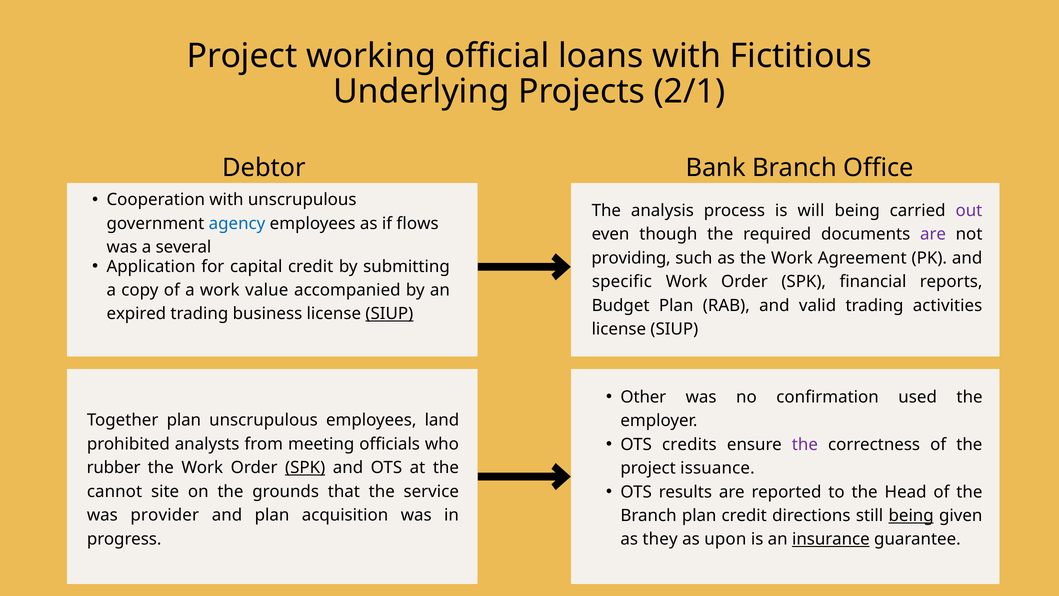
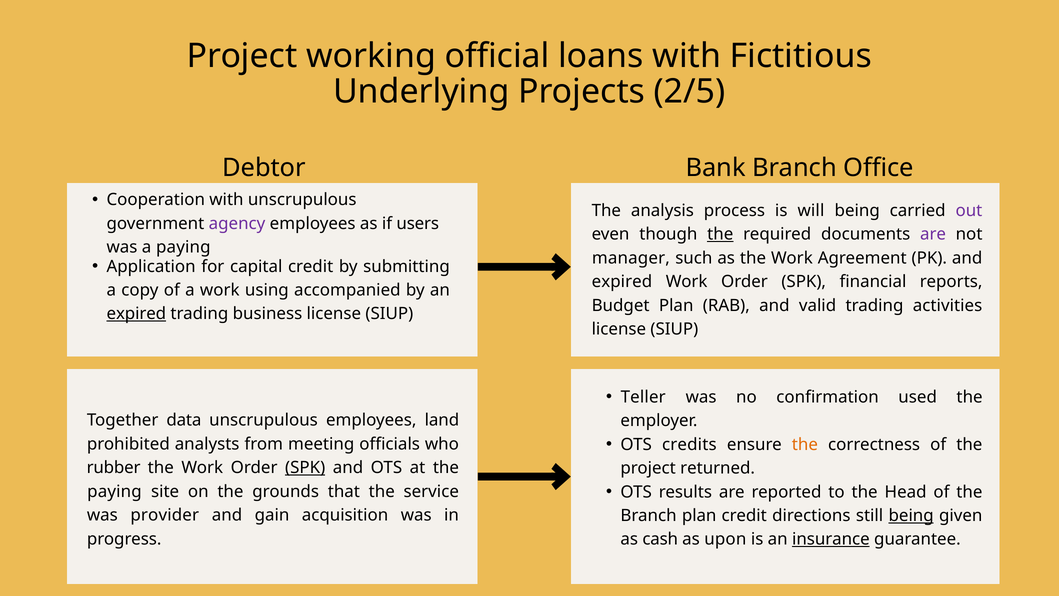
2/1: 2/1 -> 2/5 (690, 92)
agency colour: blue -> purple (237, 224)
flows: flows -> users (418, 224)
the underline: none -> present (720, 234)
a several: several -> paying (183, 247)
providing: providing -> manager (631, 258)
specific: specific -> expired (622, 282)
value: value -> using (267, 290)
expired underline: none -> present (136, 314)
SIUP underline: present -> none (389, 314)
Other: Other -> Teller (643, 397)
Together plan: plan -> data (184, 420)
the colour: purple -> orange (805, 444)
issuance: issuance -> returned (718, 468)
cannot: cannot -> paying (114, 491)
and plan: plan -> gain (272, 515)
they: they -> cash (660, 539)
